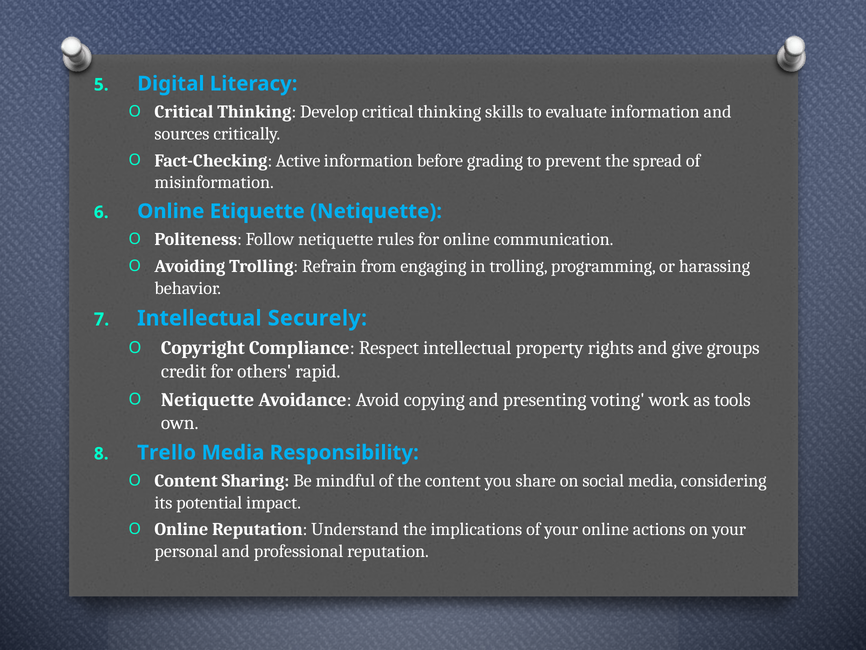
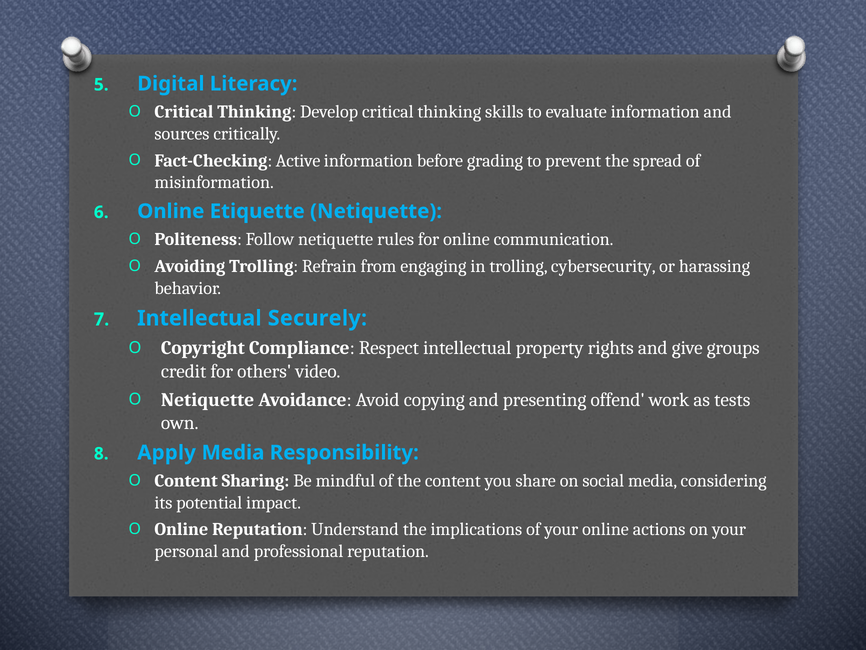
programming: programming -> cybersecurity (603, 266)
rapid: rapid -> video (318, 371)
voting: voting -> offend (618, 400)
tools: tools -> tests (732, 400)
Trello: Trello -> Apply (167, 452)
